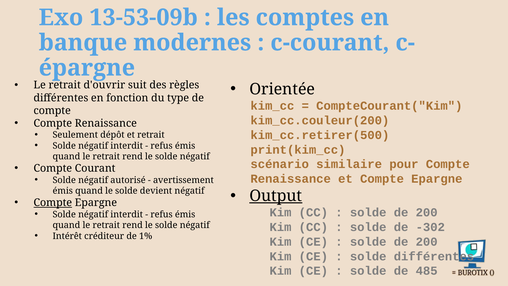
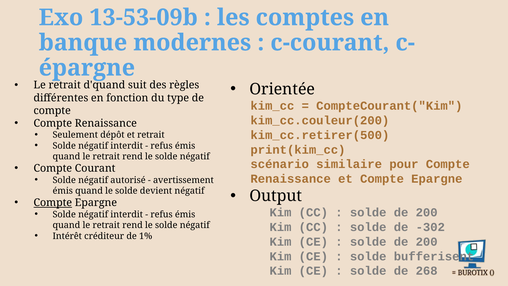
d'ouvrir: d'ouvrir -> d'quand (104, 85)
Output underline: present -> none (276, 196)
solde différentes: différentes -> bufferisent (434, 256)
485: 485 -> 268 (427, 271)
